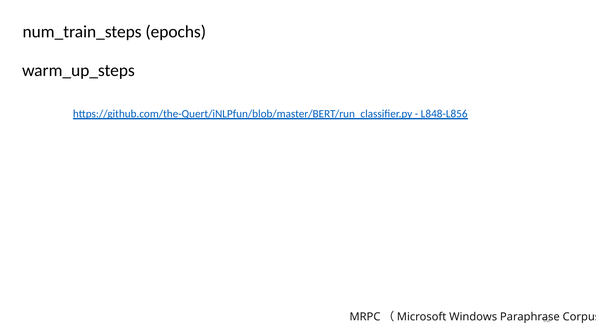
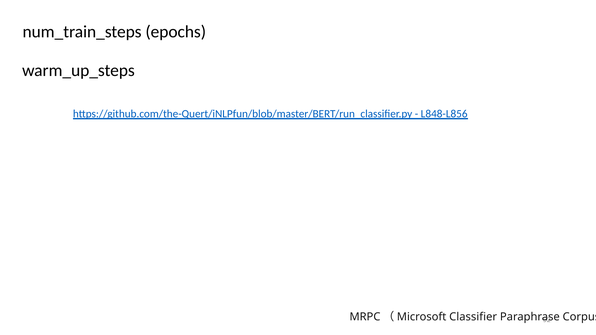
Windows: Windows -> Classifier (473, 317)
